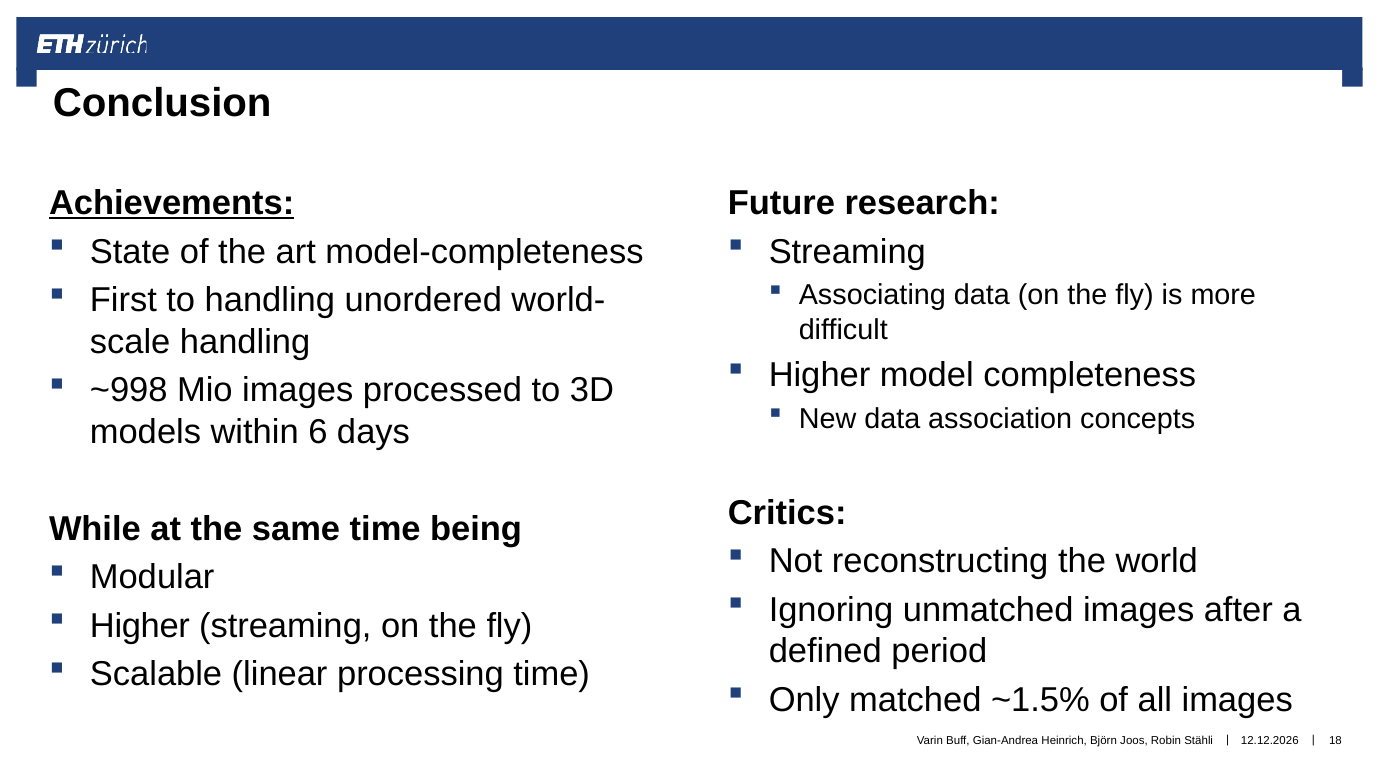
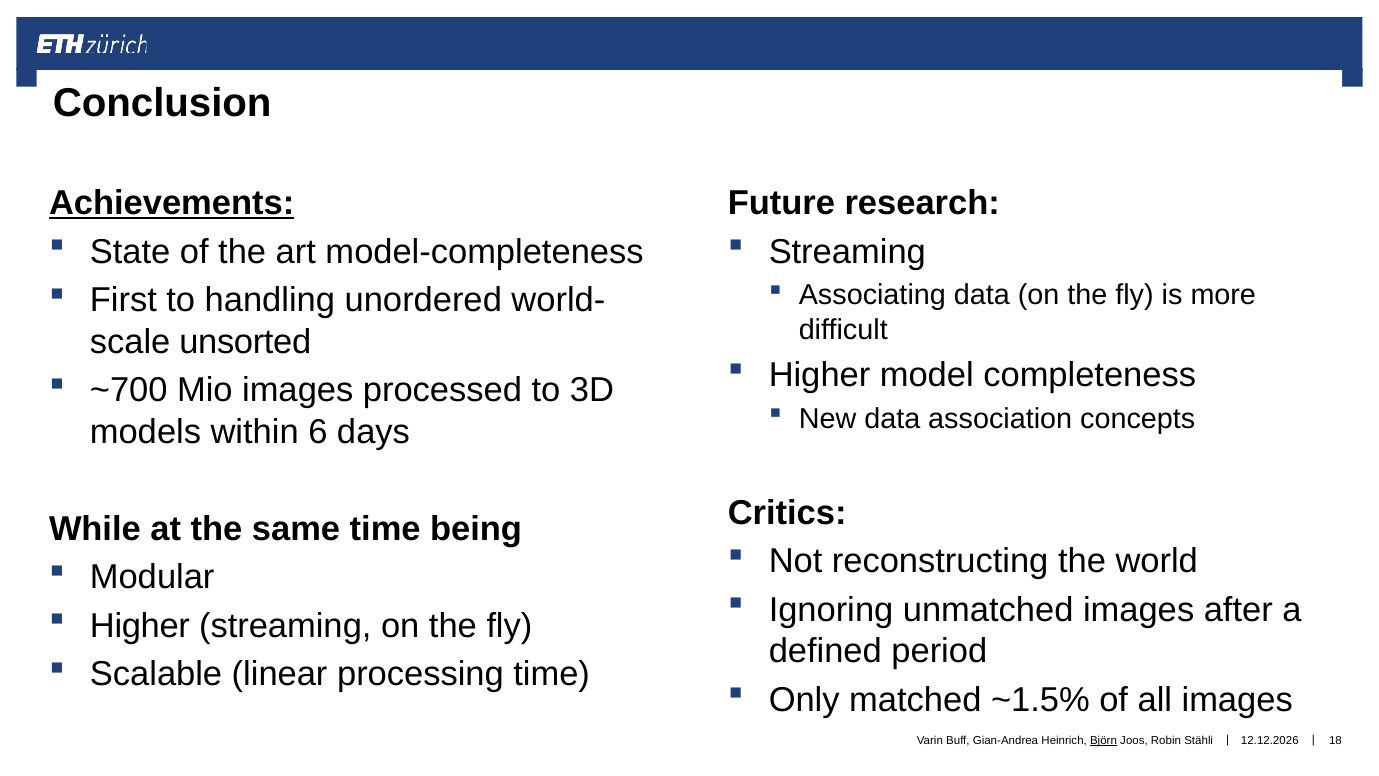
handling: handling -> unsorted (245, 342)
~998: ~998 -> ~700 (129, 390)
Björn underline: none -> present (1103, 741)
